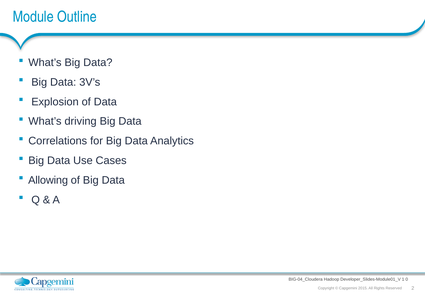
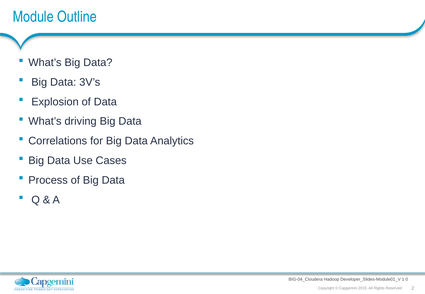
Allowing: Allowing -> Process (48, 180)
